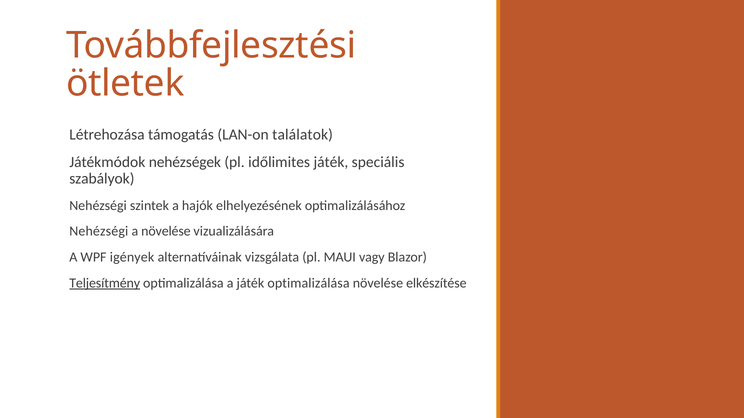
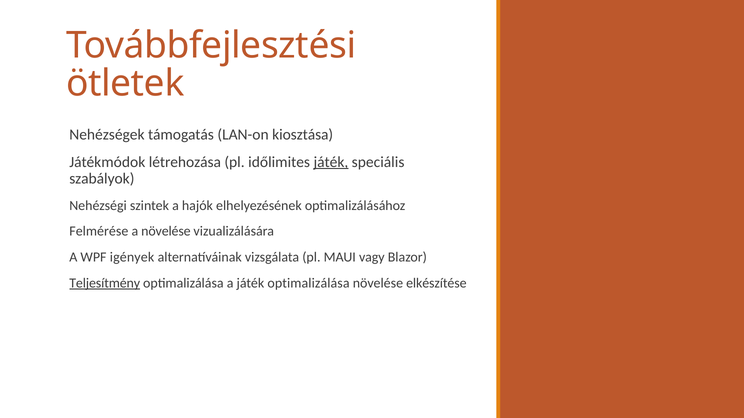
Létrehozása: Létrehozása -> Nehézségek (107, 135)
találatok: találatok -> kiosztása (303, 135)
nehézségek: nehézségek -> létrehozása (185, 162)
játék underline: none -> present (331, 162)
Nehézségi: Nehézségi -> Felmérése (99, 232)
